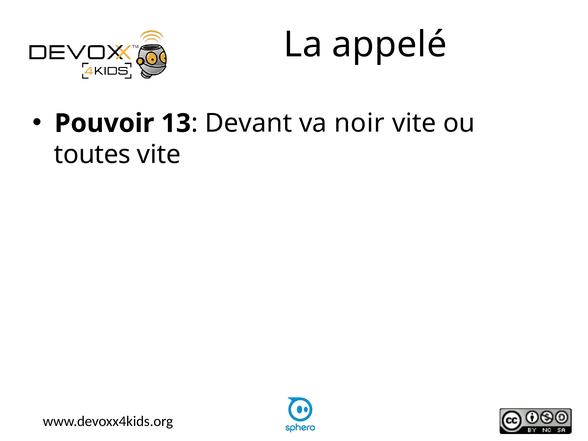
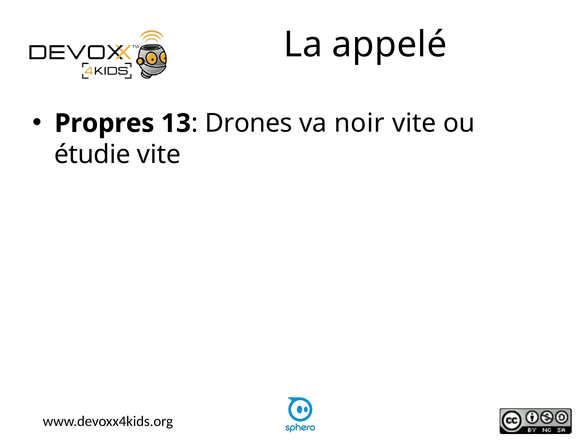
Pouvoir: Pouvoir -> Propres (104, 123)
Devant: Devant -> Drones (249, 123)
toutes: toutes -> étudie (92, 155)
